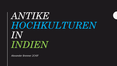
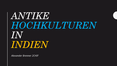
INDIEN colour: light green -> yellow (30, 45)
